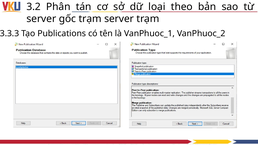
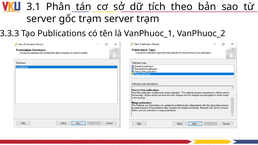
3.2: 3.2 -> 3.1 (34, 7)
loại: loại -> tích (157, 7)
